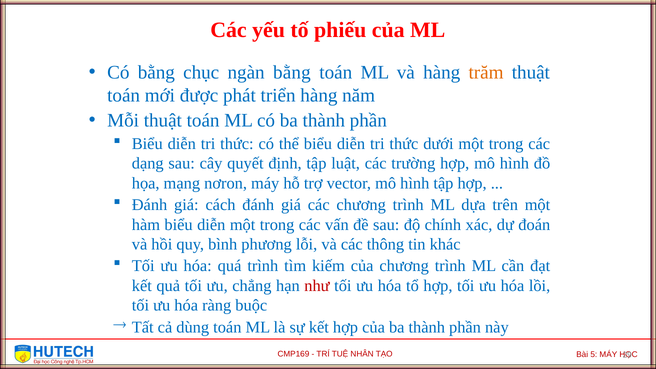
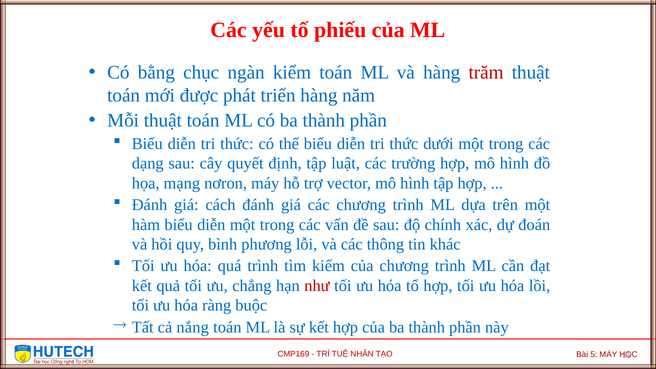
ngàn bằng: bằng -> kiểm (292, 73)
trăm colour: orange -> red (486, 73)
dùng: dùng -> nắng (193, 327)
